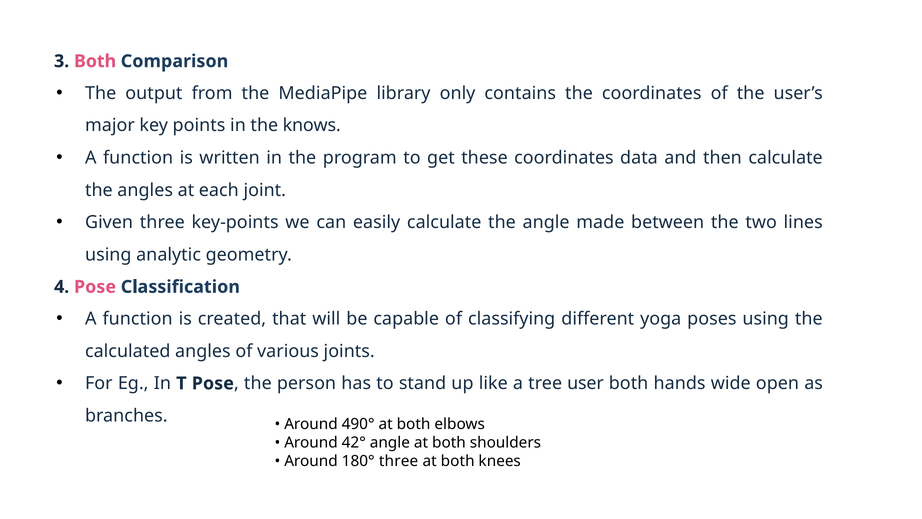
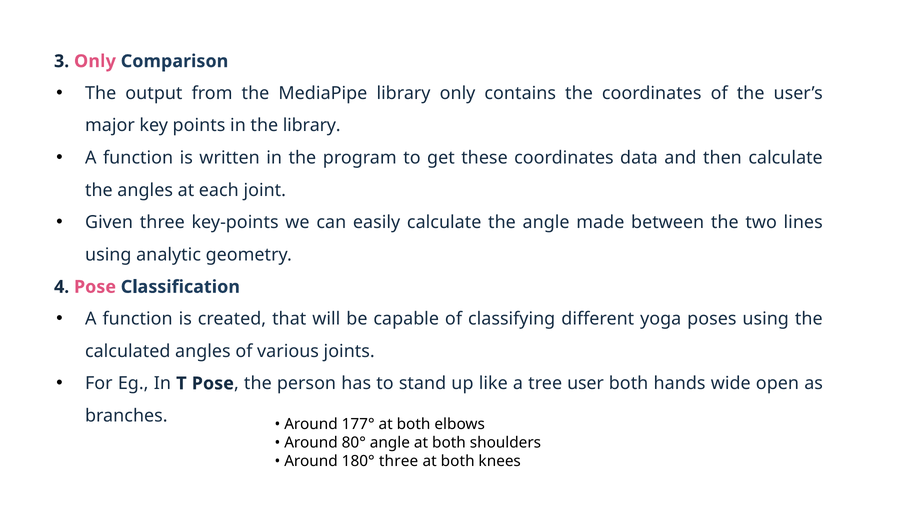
3 Both: Both -> Only (95, 61)
the knows: knows -> library (312, 125)
490°: 490° -> 177° (358, 424)
42°: 42° -> 80° (354, 443)
